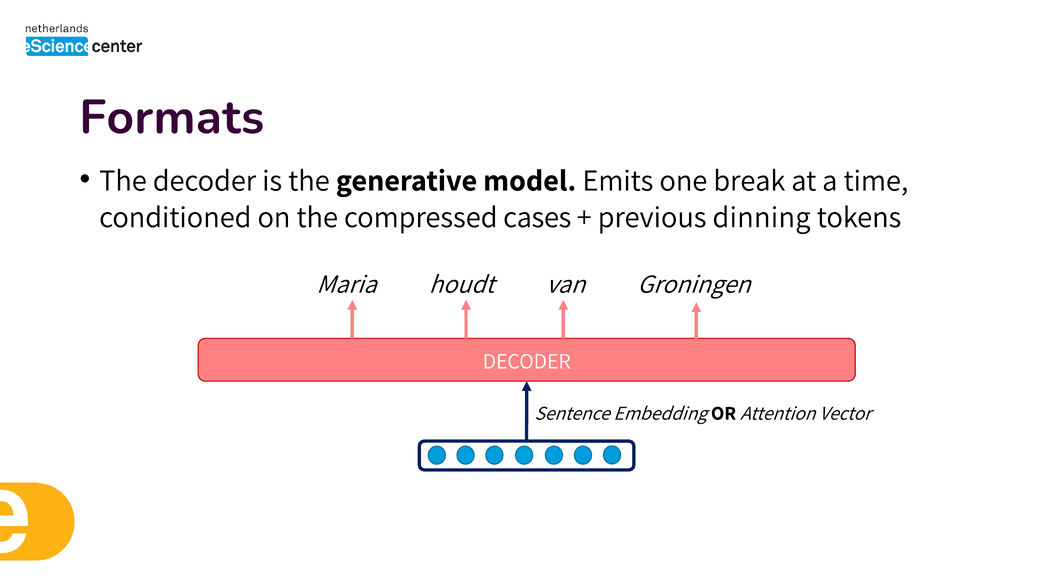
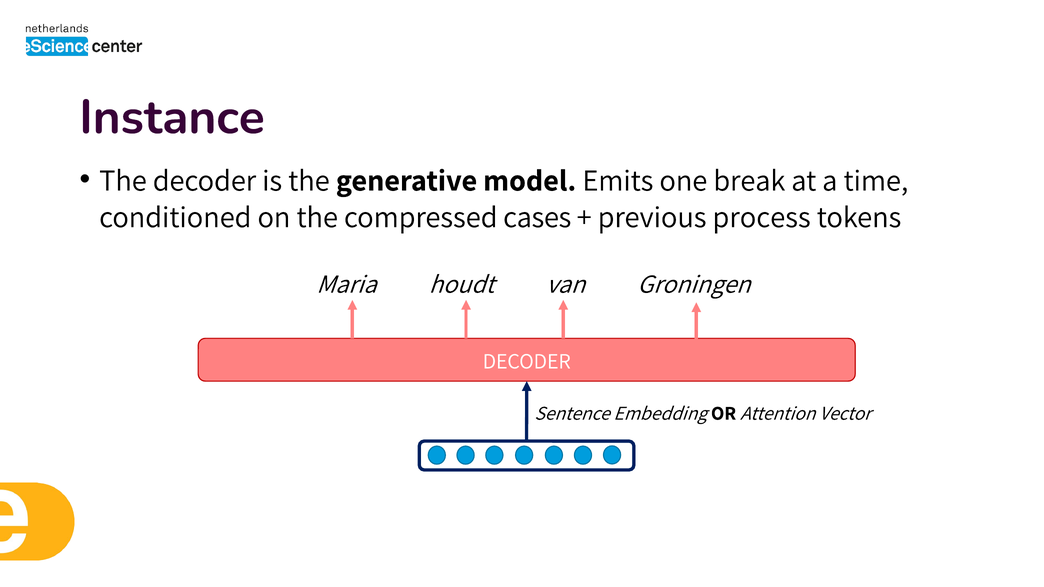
Formats: Formats -> Instance (172, 117)
dinning: dinning -> process (762, 217)
